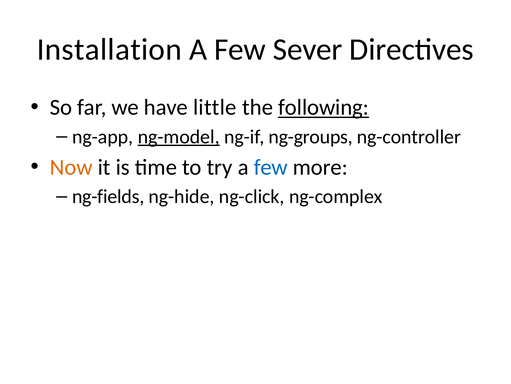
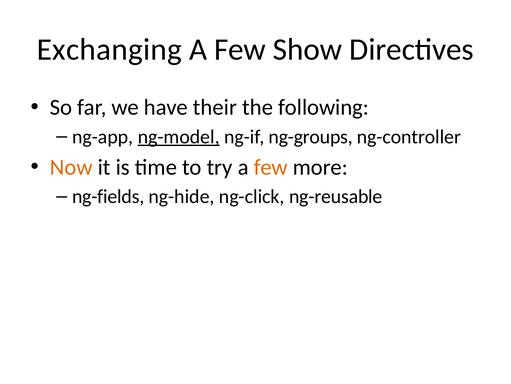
Installation: Installation -> Exchanging (109, 49)
Sever: Sever -> Show (308, 49)
little: little -> their (215, 107)
following underline: present -> none (324, 107)
few colour: blue -> orange (271, 167)
ng-complex: ng-complex -> ng-reusable (336, 196)
